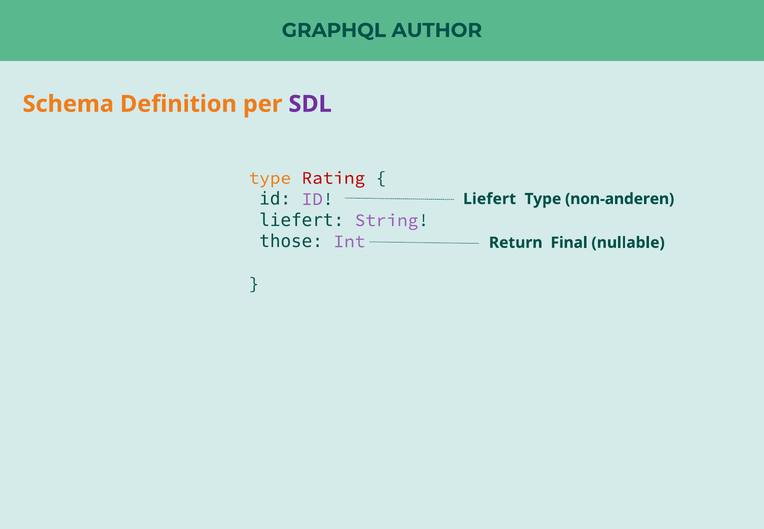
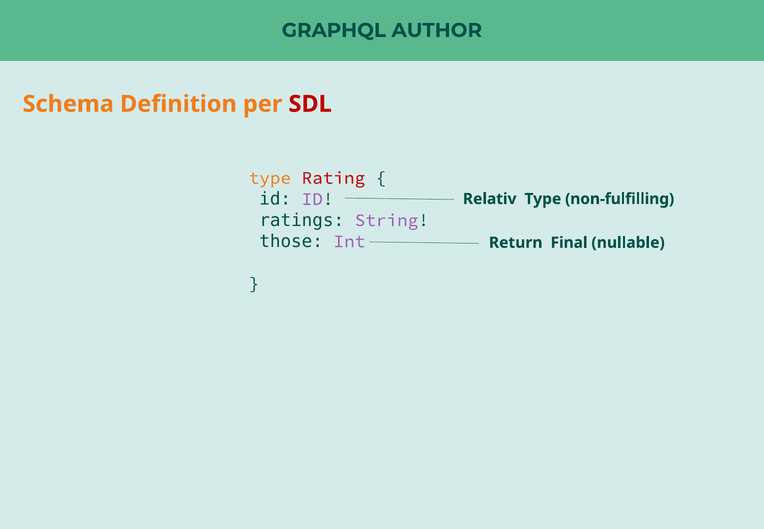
SDL colour: purple -> red (310, 104)
Liefert: Liefert -> Relativ (490, 199)
non-anderen: non-anderen -> non-fulfilling (620, 199)
liefert: liefert -> ratings (302, 220)
